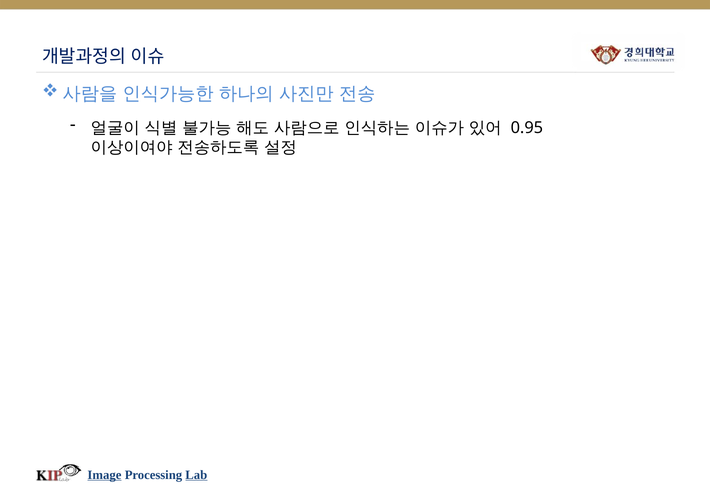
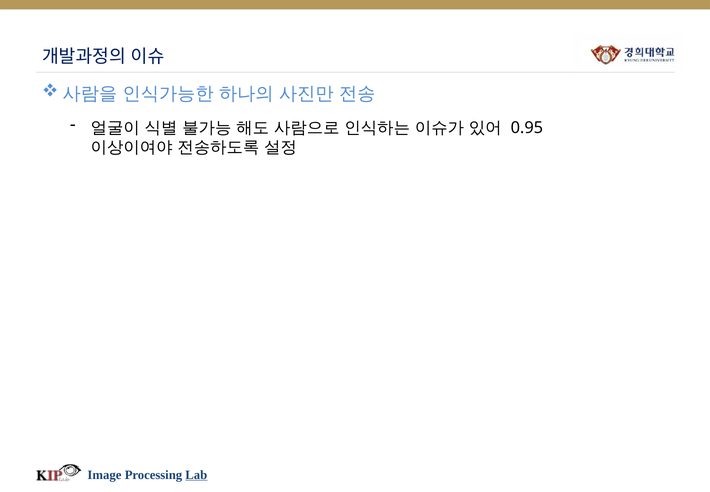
Image underline: present -> none (104, 474)
